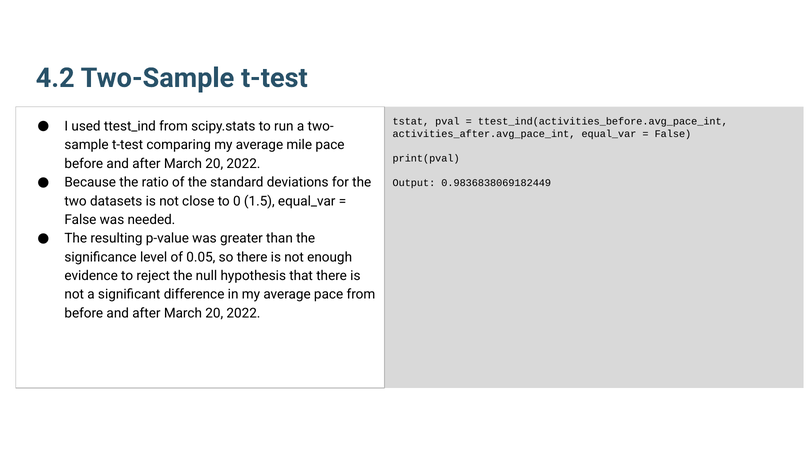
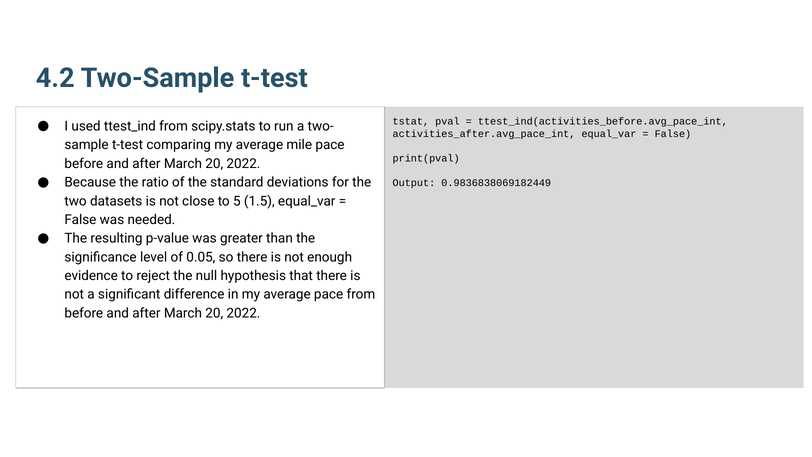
0: 0 -> 5 (237, 201)
